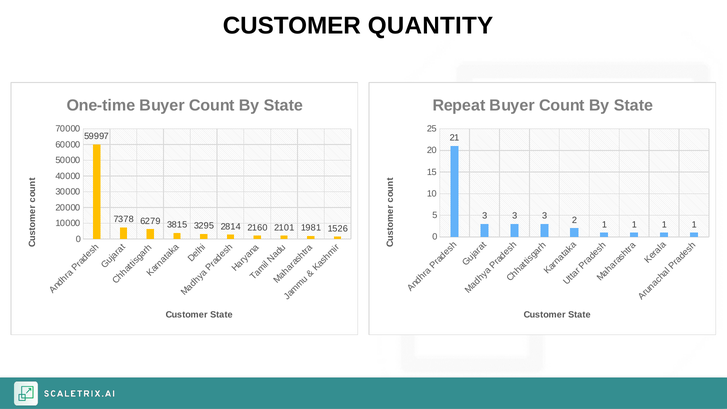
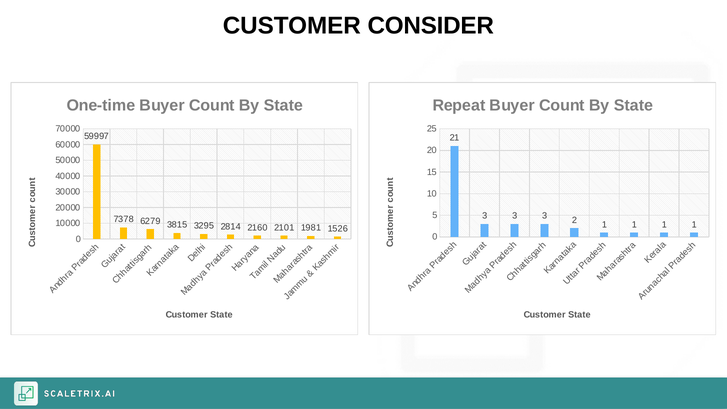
QUANTITY: QUANTITY -> CONSIDER (431, 26)
